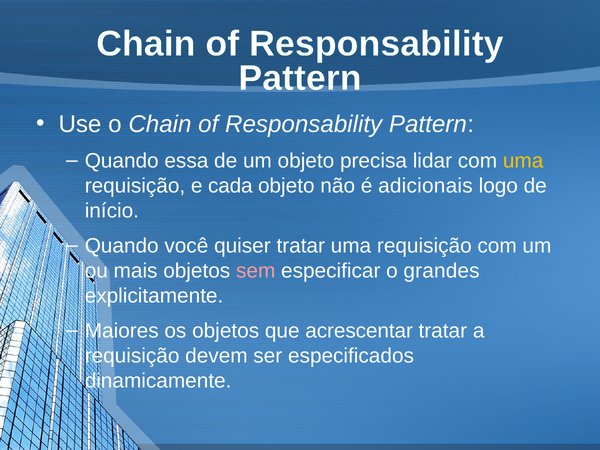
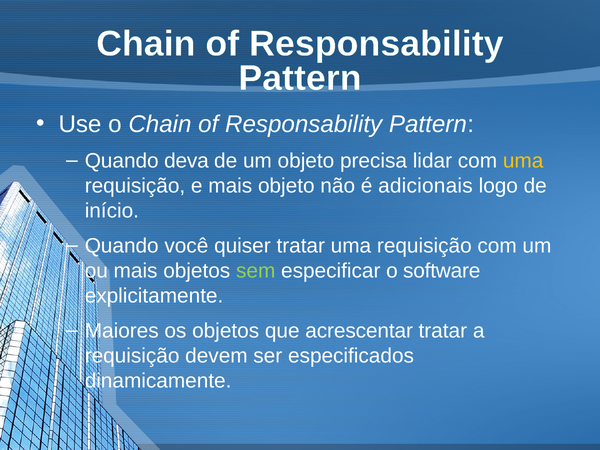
essa: essa -> deva (186, 161)
e cada: cada -> mais (230, 186)
sem colour: pink -> light green (256, 271)
grandes: grandes -> software (442, 271)
